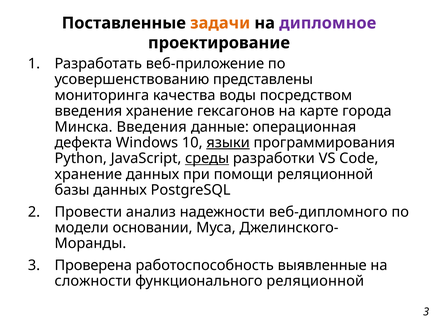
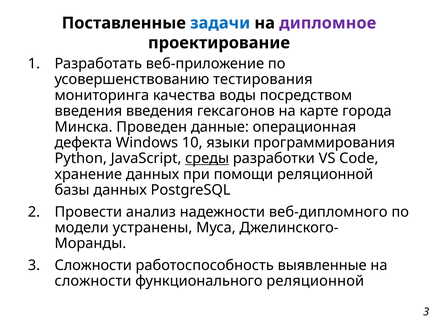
задачи colour: orange -> blue (220, 23)
представлены: представлены -> тестирования (263, 79)
введения хранение: хранение -> введения (160, 111)
Минска Введения: Введения -> Проведен (152, 127)
языки underline: present -> none (228, 142)
основании: основании -> устранены (152, 227)
3 Проверена: Проверена -> Сложности (93, 265)
